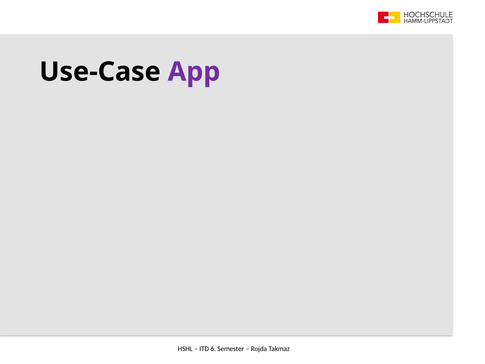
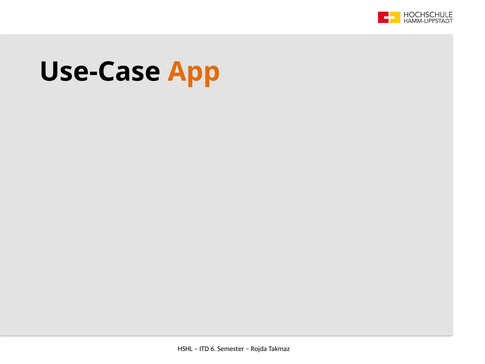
App colour: purple -> orange (194, 72)
